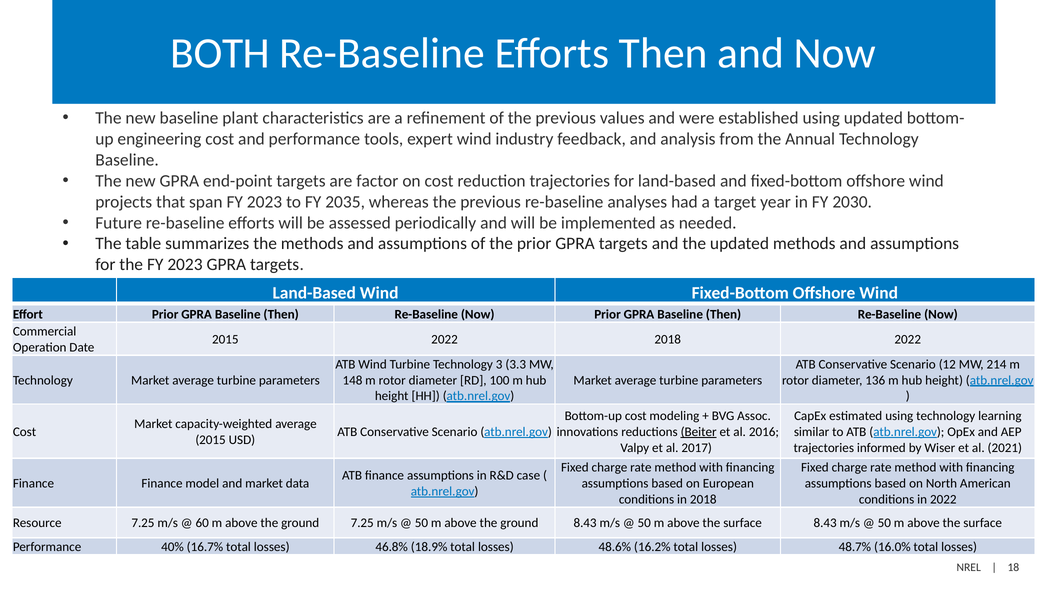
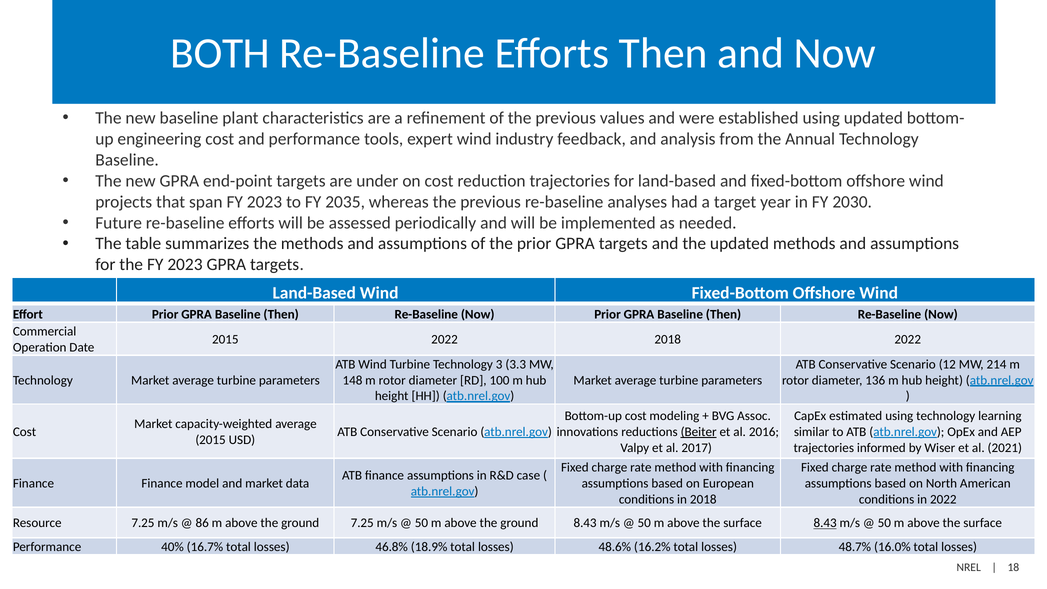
factor: factor -> under (377, 181)
60: 60 -> 86 (202, 523)
8.43 underline: none -> present (825, 523)
